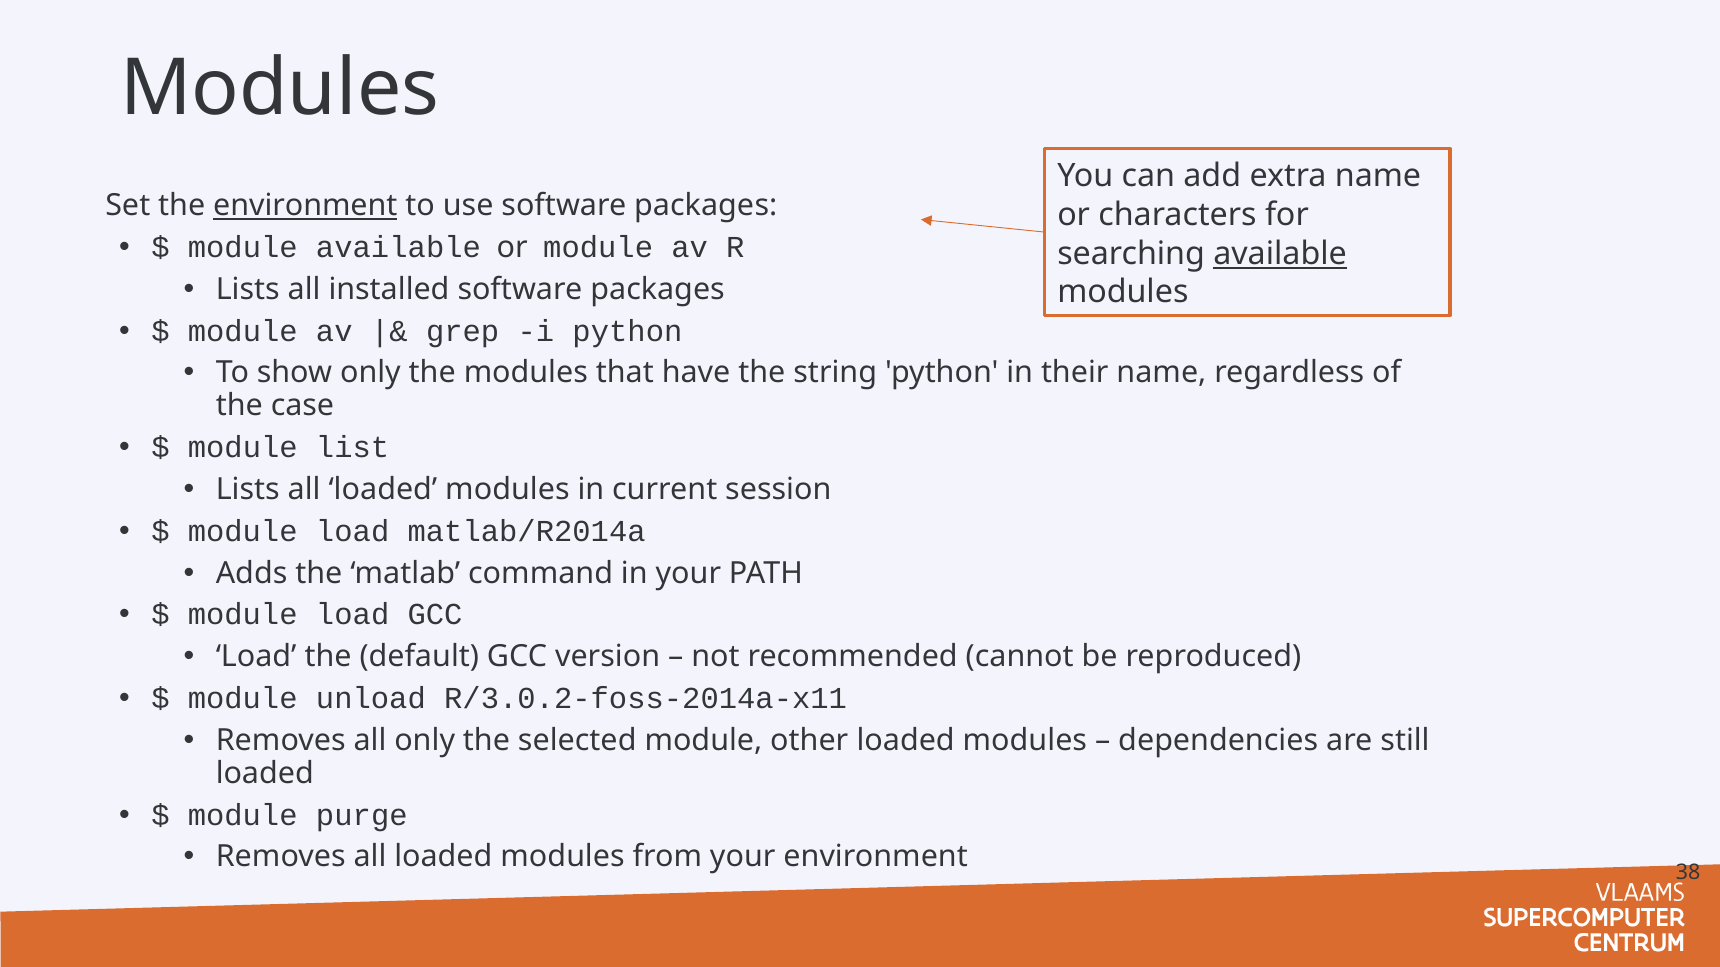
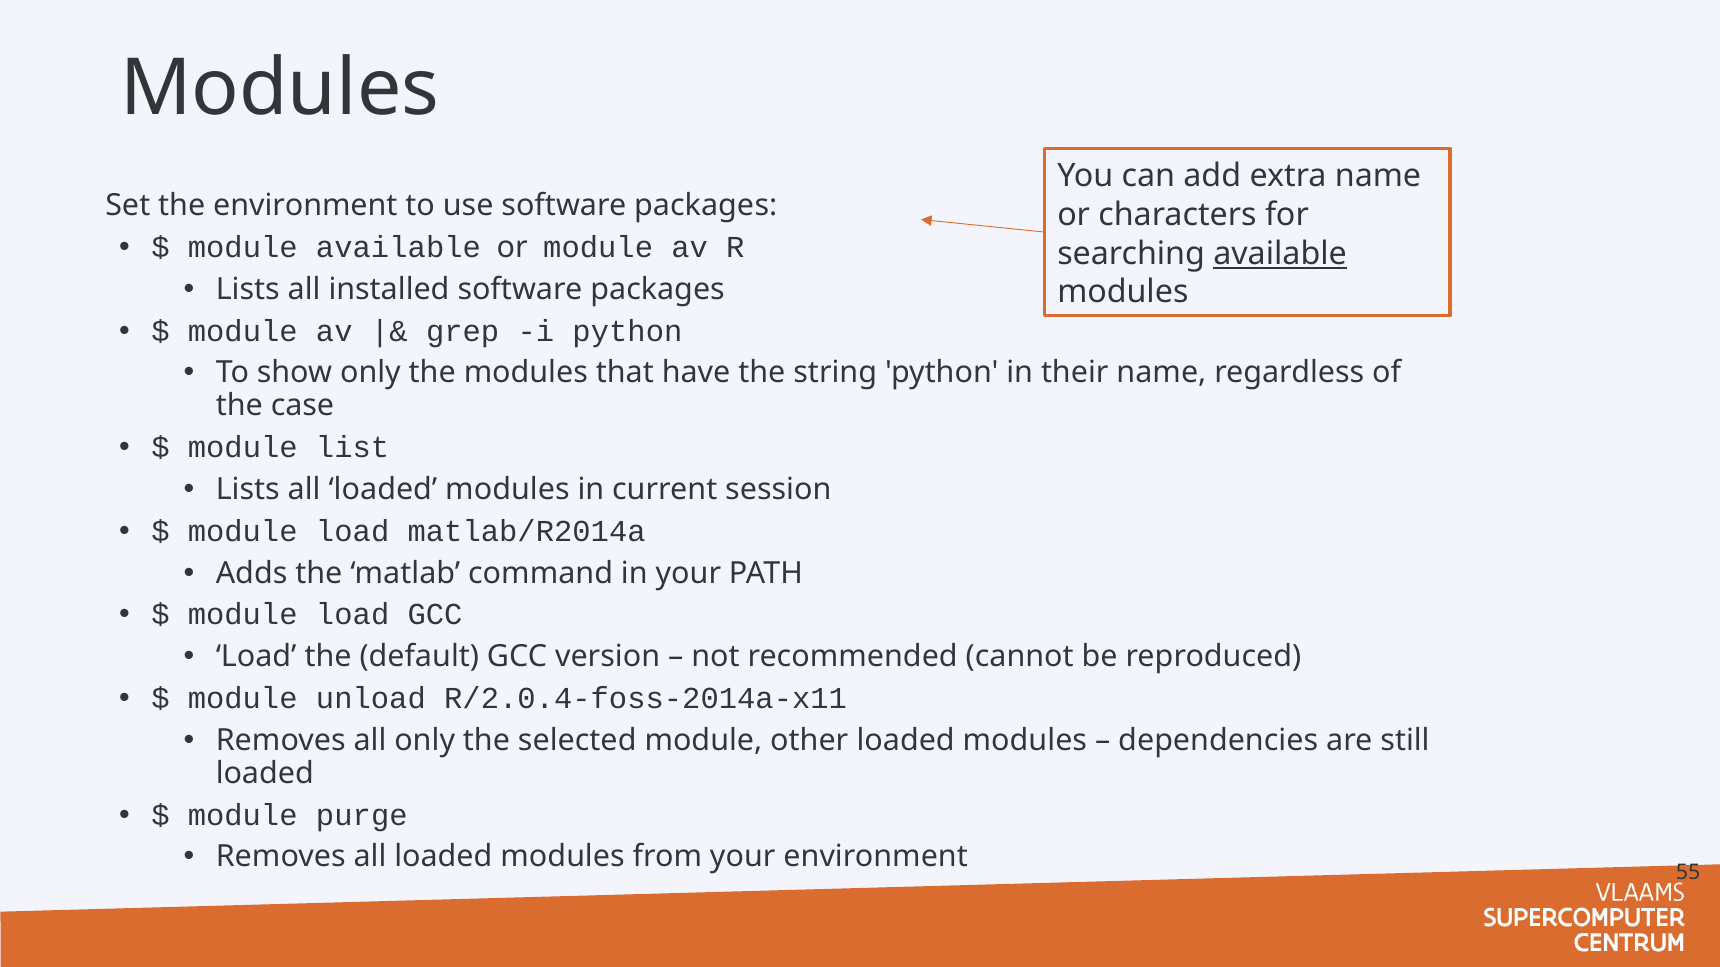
environment underline: present -> none (305, 206)
R/3.0.2-foss-2014a-x11: R/3.0.2-foss-2014a-x11 -> R/2.0.4-foss-2014a-x11 (646, 699)
38: 38 -> 55 (1688, 873)
